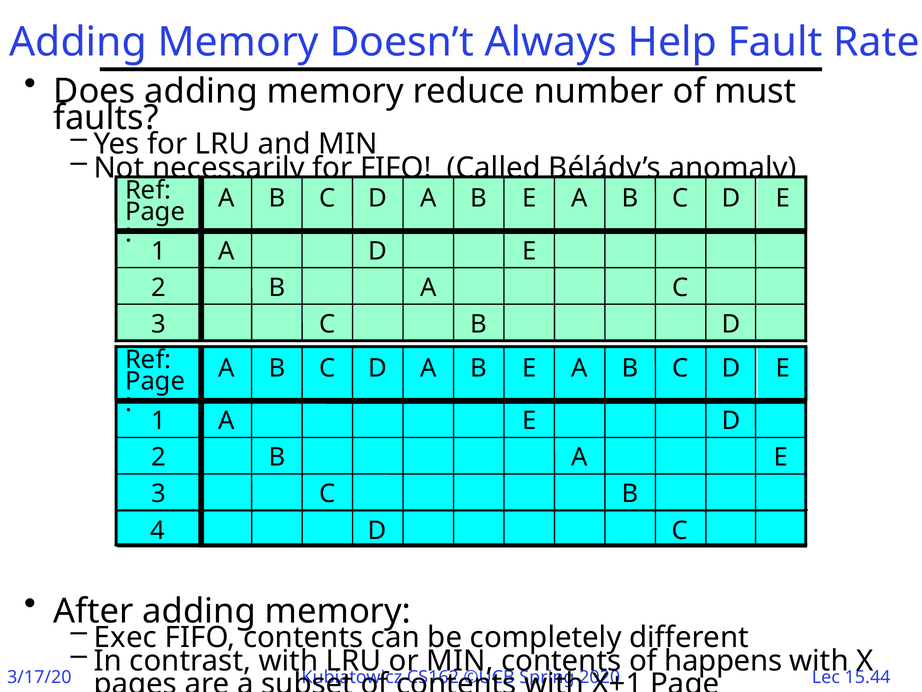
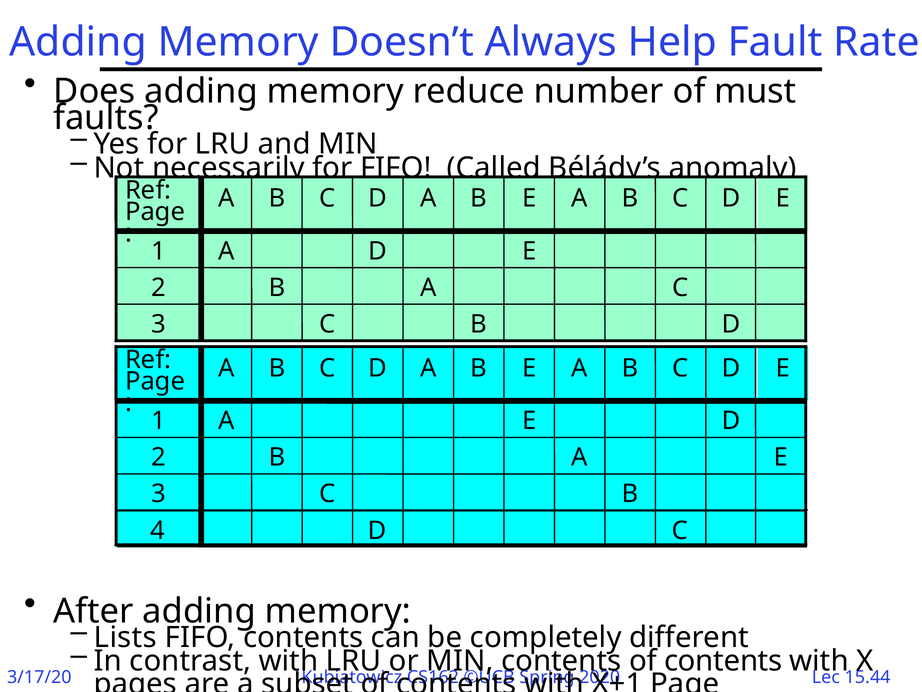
Exec: Exec -> Lists (125, 637)
happens: happens -> contents (723, 661)
